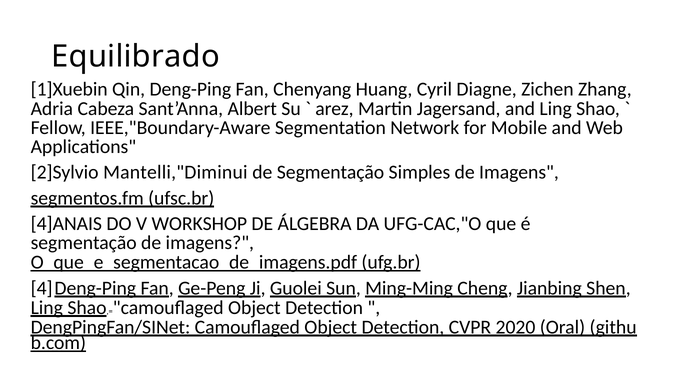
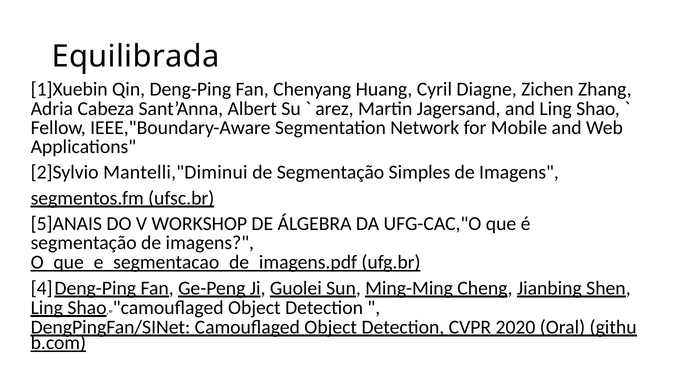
Equilibrado: Equilibrado -> Equilibrada (136, 57)
4]ANAIS: 4]ANAIS -> 5]ANAIS (66, 224)
